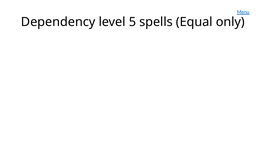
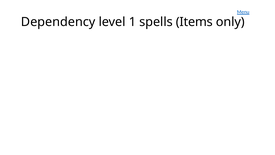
5: 5 -> 1 (132, 22)
Equal: Equal -> Items (194, 22)
